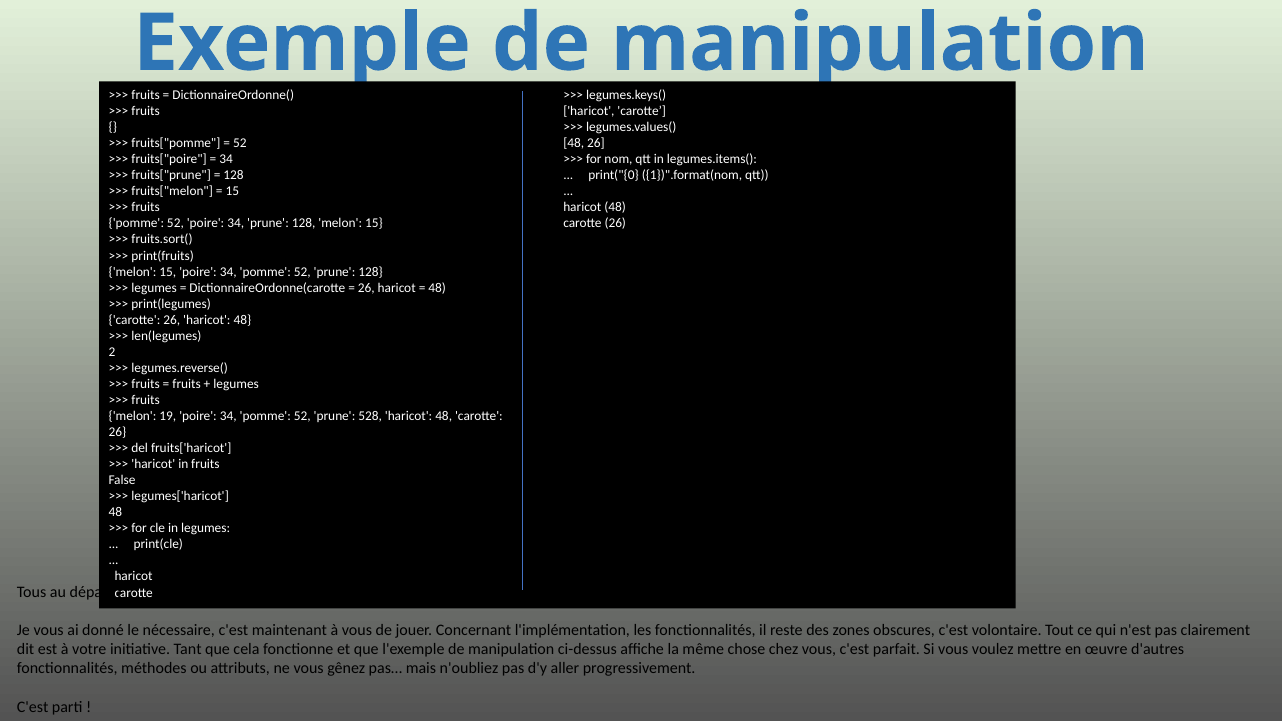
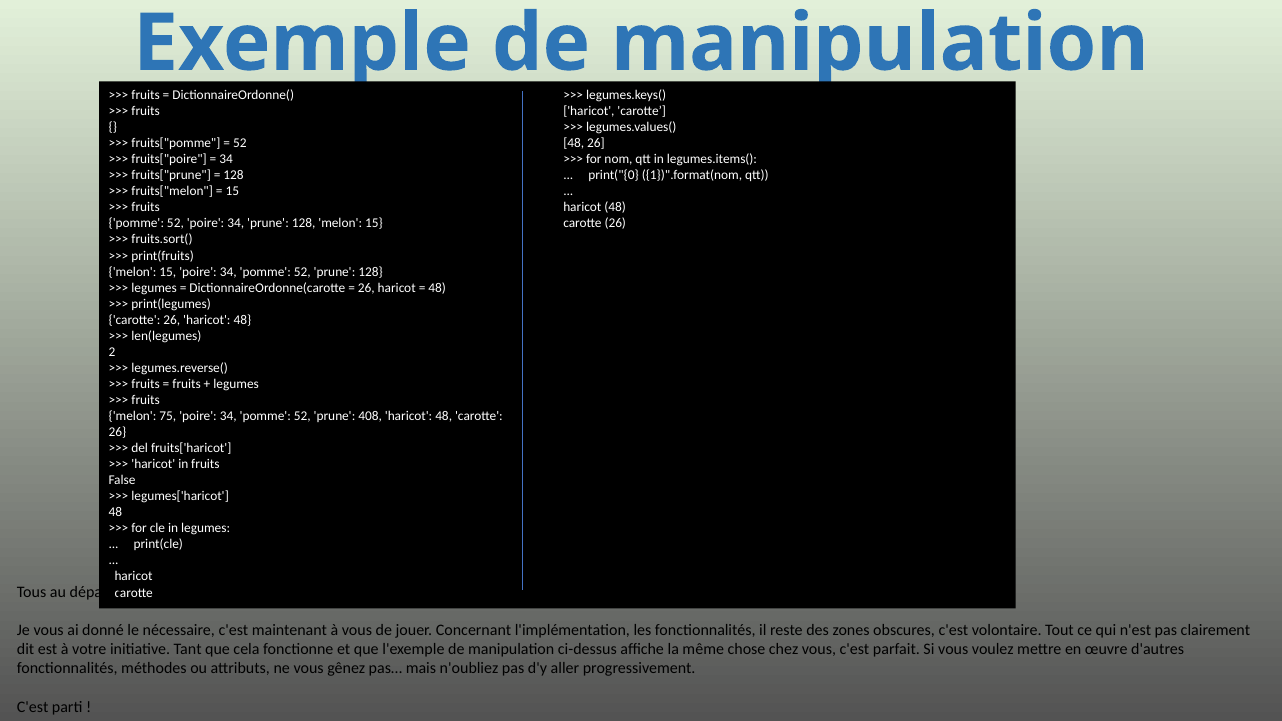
19: 19 -> 75 (168, 416)
528: 528 -> 408 (370, 416)
